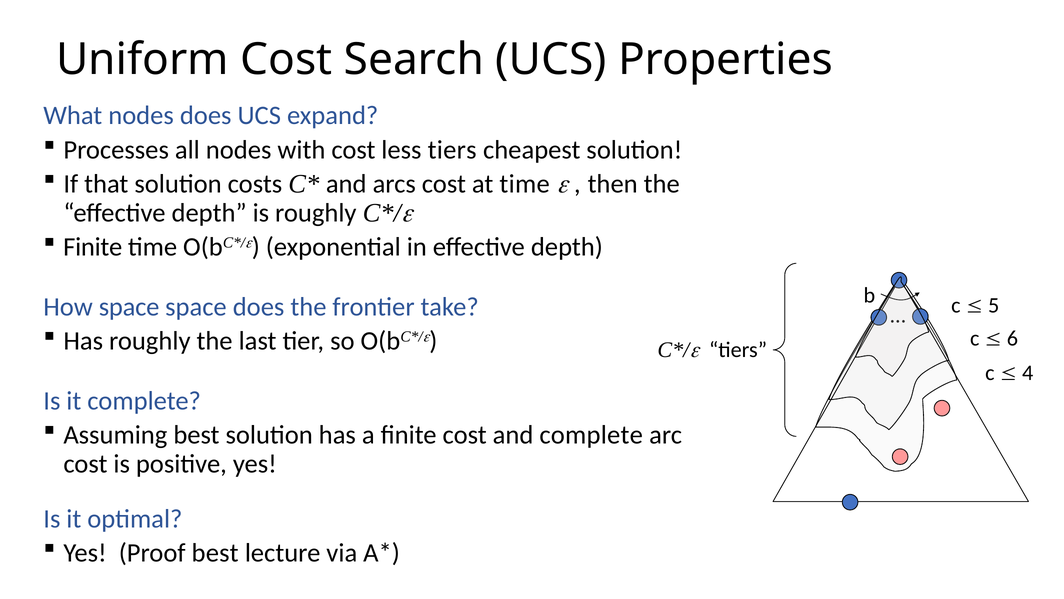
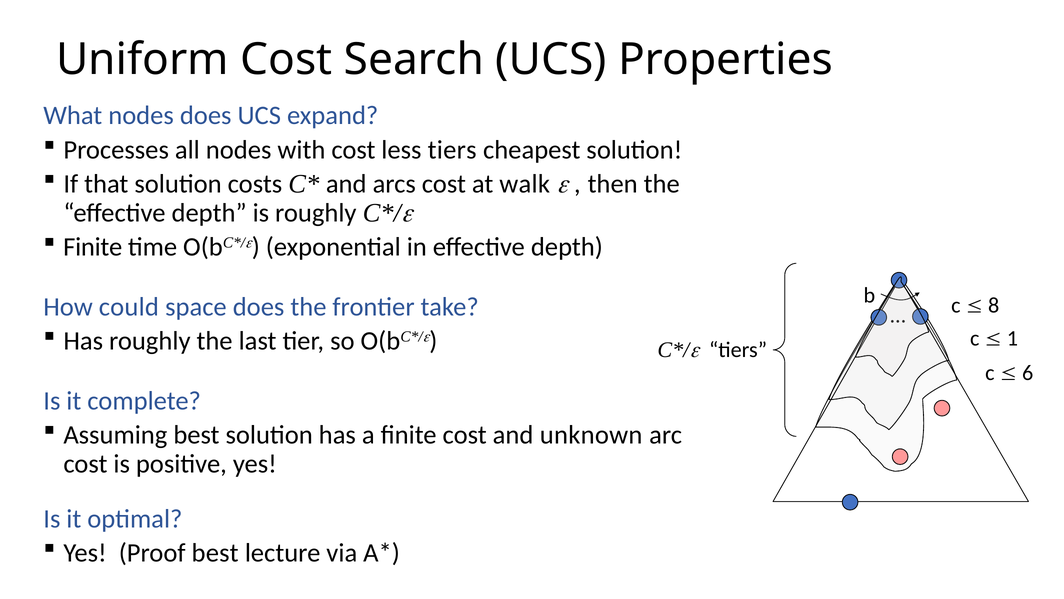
at time: time -> walk (525, 184)
How space: space -> could (129, 307)
5: 5 -> 8 (994, 305)
6: 6 -> 1 (1012, 338)
4: 4 -> 6 (1028, 372)
and complete: complete -> unknown (591, 435)
